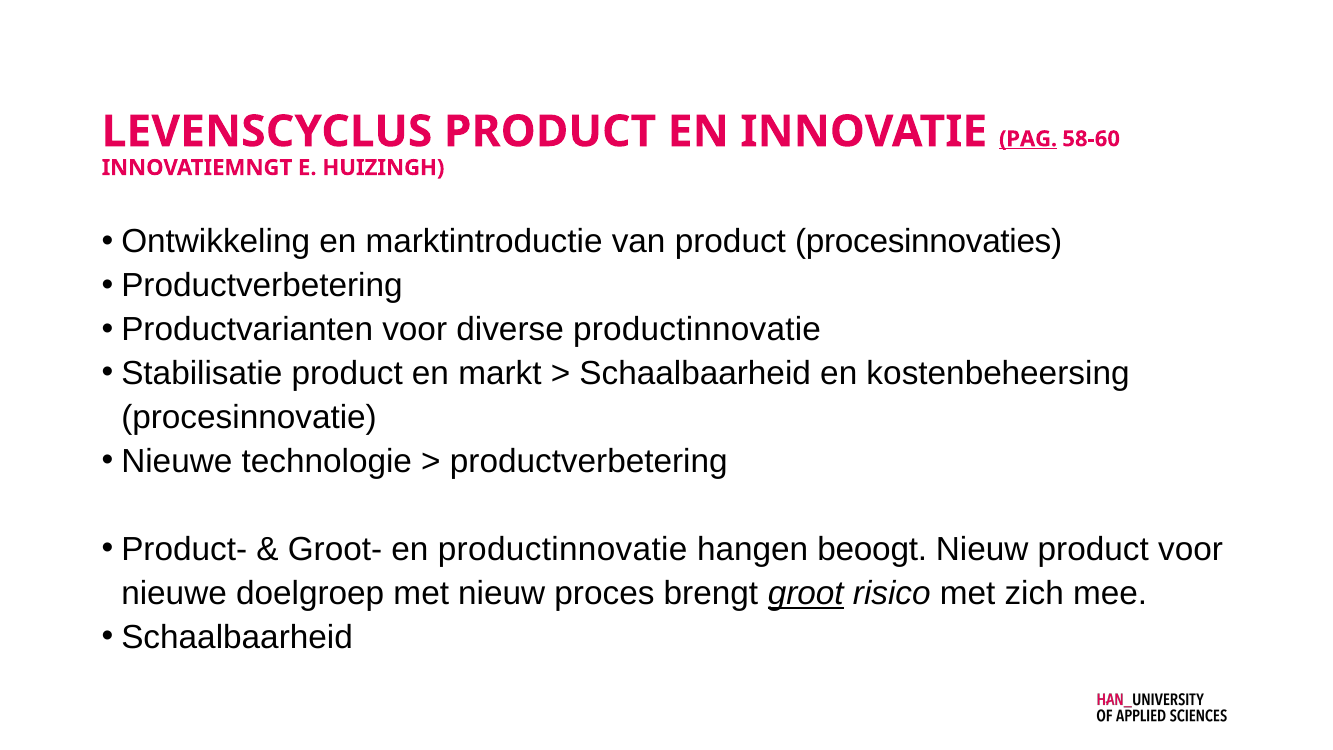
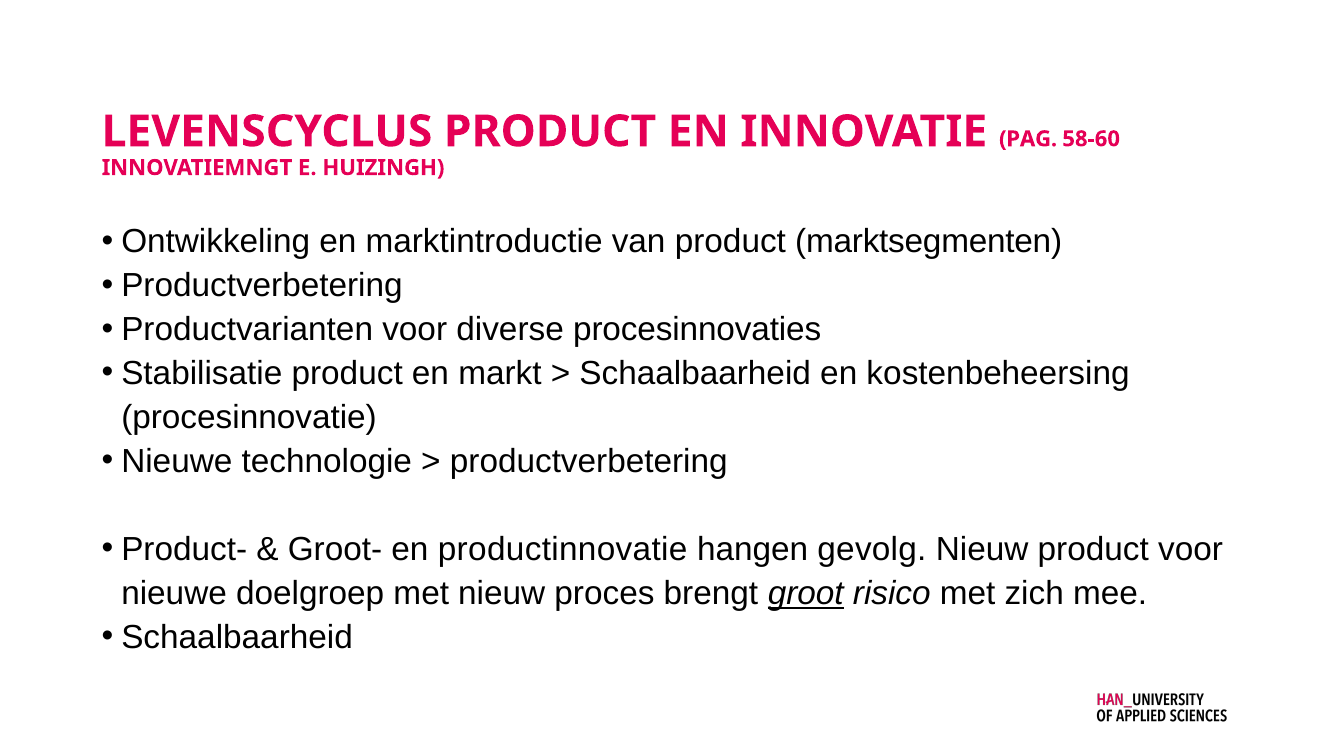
PAG underline: present -> none (1028, 139)
procesinnovaties: procesinnovaties -> marktsegmenten (929, 242)
diverse productinnovatie: productinnovatie -> procesinnovaties (697, 330)
beoogt: beoogt -> gevolg (872, 550)
